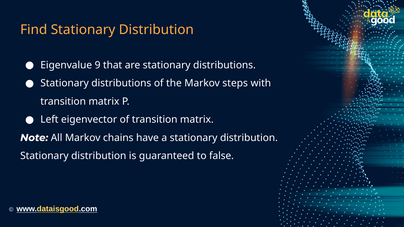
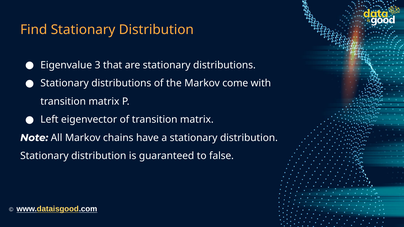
9: 9 -> 3 (98, 65)
steps: steps -> come (235, 83)
